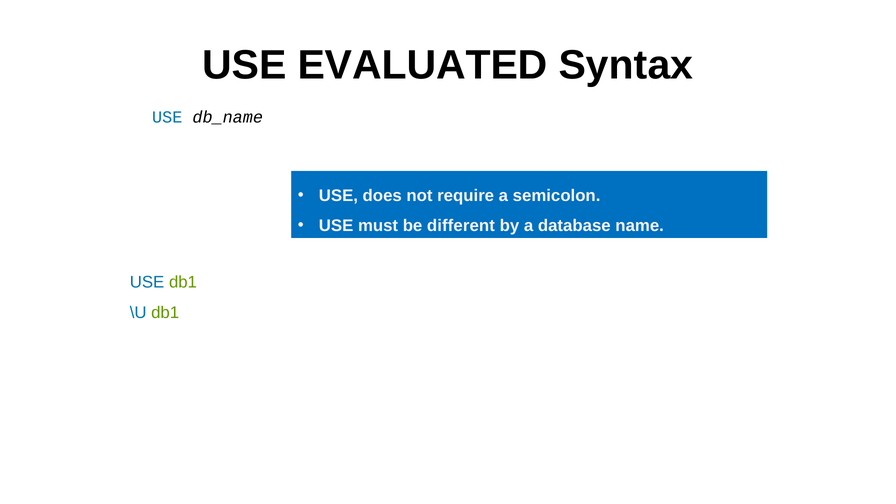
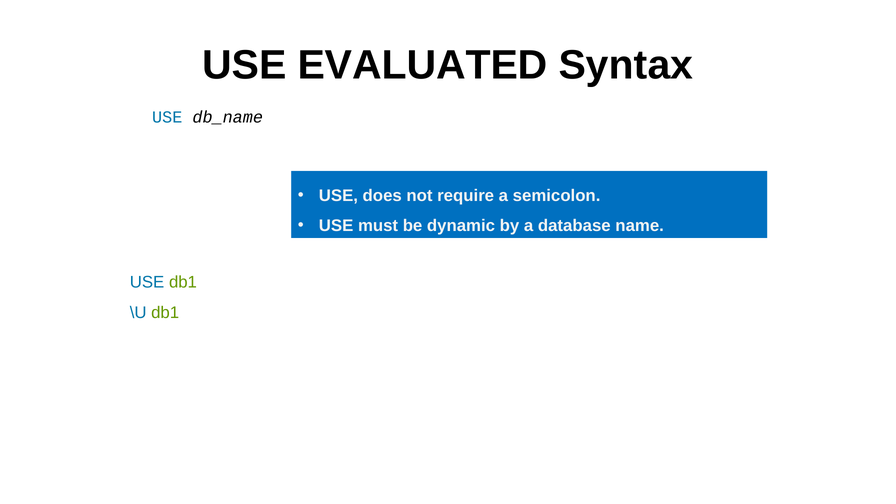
different: different -> dynamic (461, 226)
